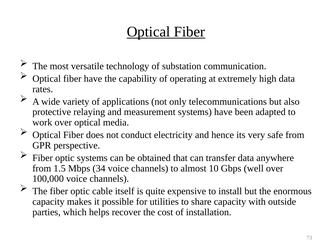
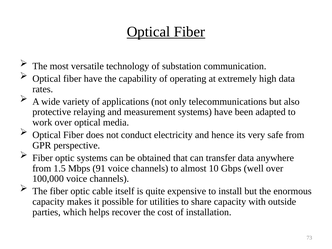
34: 34 -> 91 (99, 168)
